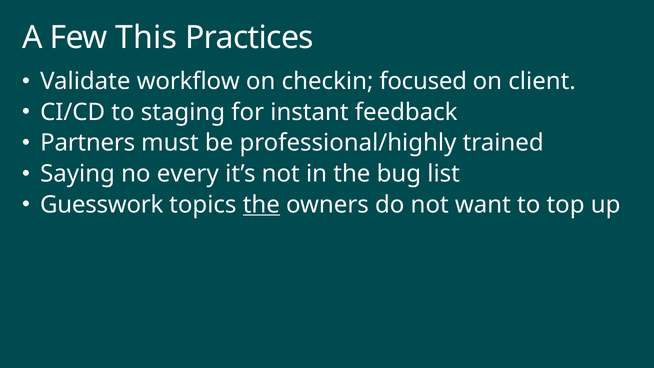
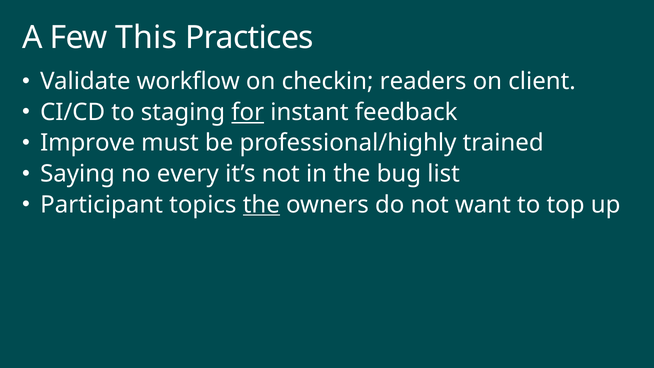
focused: focused -> readers (423, 81)
for underline: none -> present (248, 112)
Partners: Partners -> Improve (88, 143)
Guesswork: Guesswork -> Participant (102, 205)
